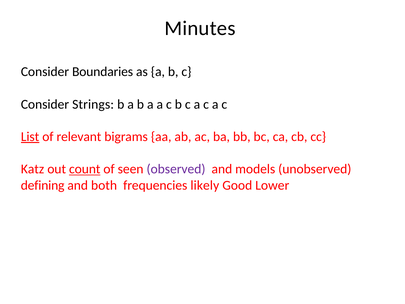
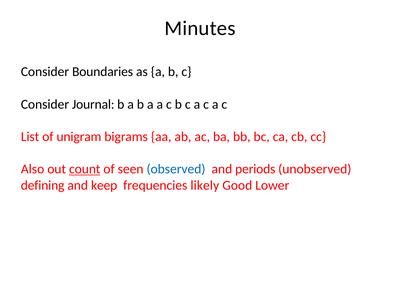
Strings: Strings -> Journal (93, 104)
List underline: present -> none (30, 137)
relevant: relevant -> unigram (79, 137)
Katz: Katz -> Also (33, 169)
observed colour: purple -> blue (176, 169)
models: models -> periods (255, 169)
both: both -> keep (104, 185)
